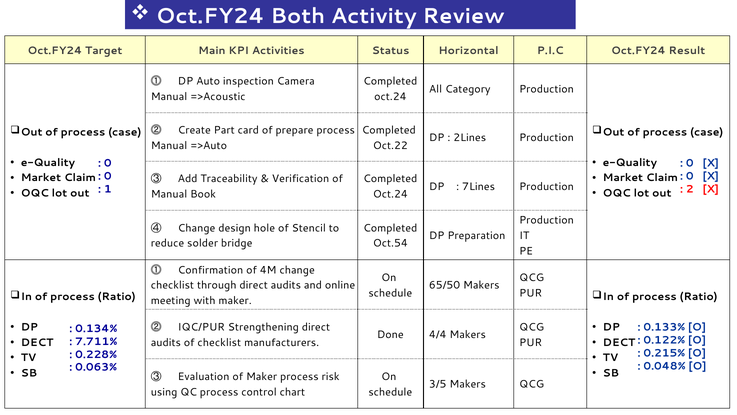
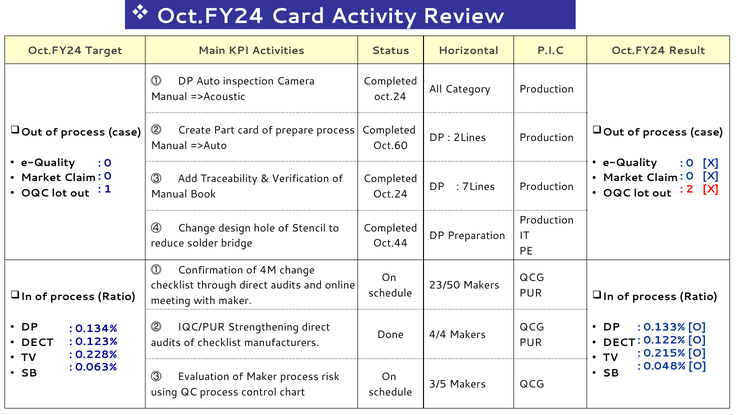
Oct.FY24 Both: Both -> Card (298, 16)
Oct.22: Oct.22 -> Oct.60 (390, 145)
Oct.54: Oct.54 -> Oct.44 (390, 243)
65/50: 65/50 -> 23/50 (445, 285)
7.711%: 7.711% -> 0.123% (96, 341)
